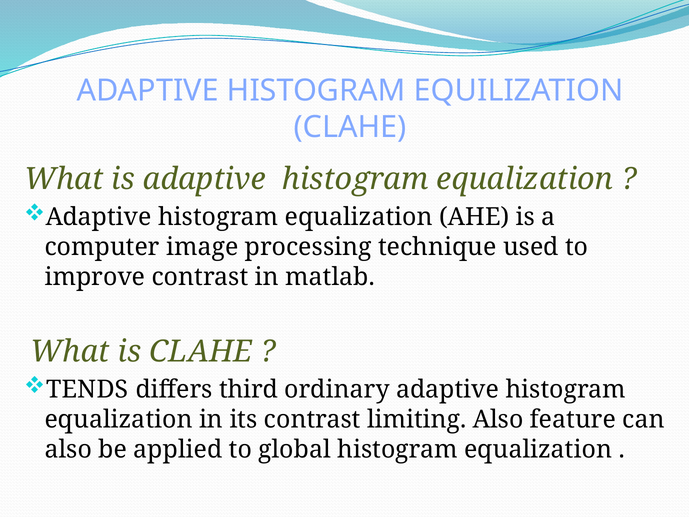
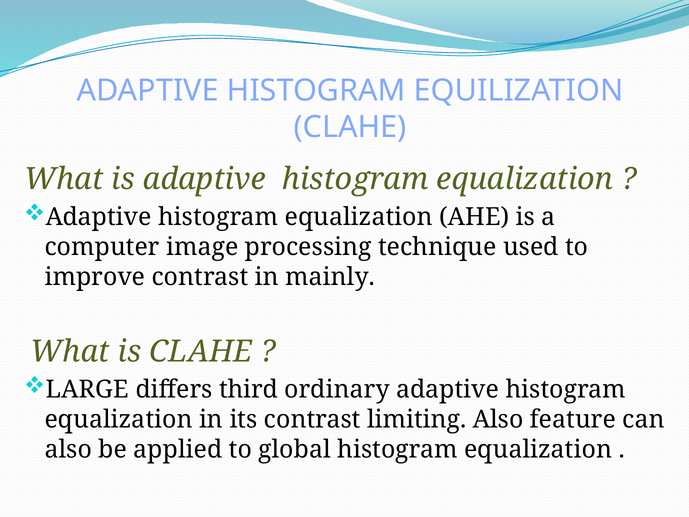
matlab: matlab -> mainly (330, 277)
TENDS: TENDS -> LARGE (87, 389)
